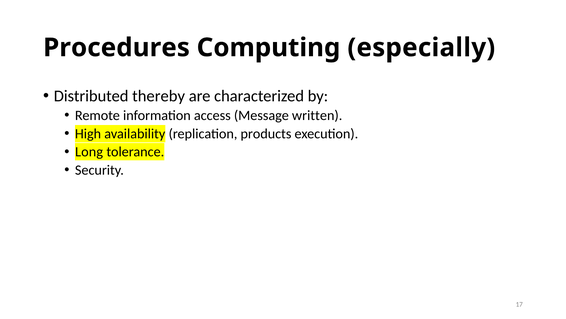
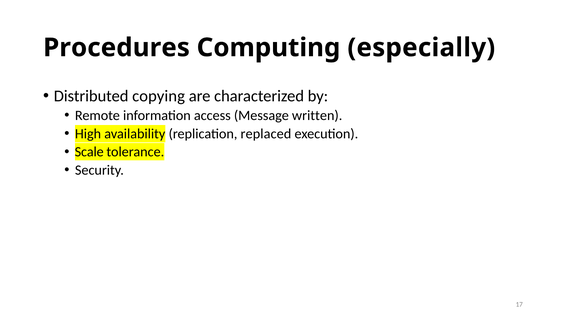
thereby: thereby -> copying (159, 96)
products: products -> replaced (266, 133)
Long: Long -> Scale (89, 152)
